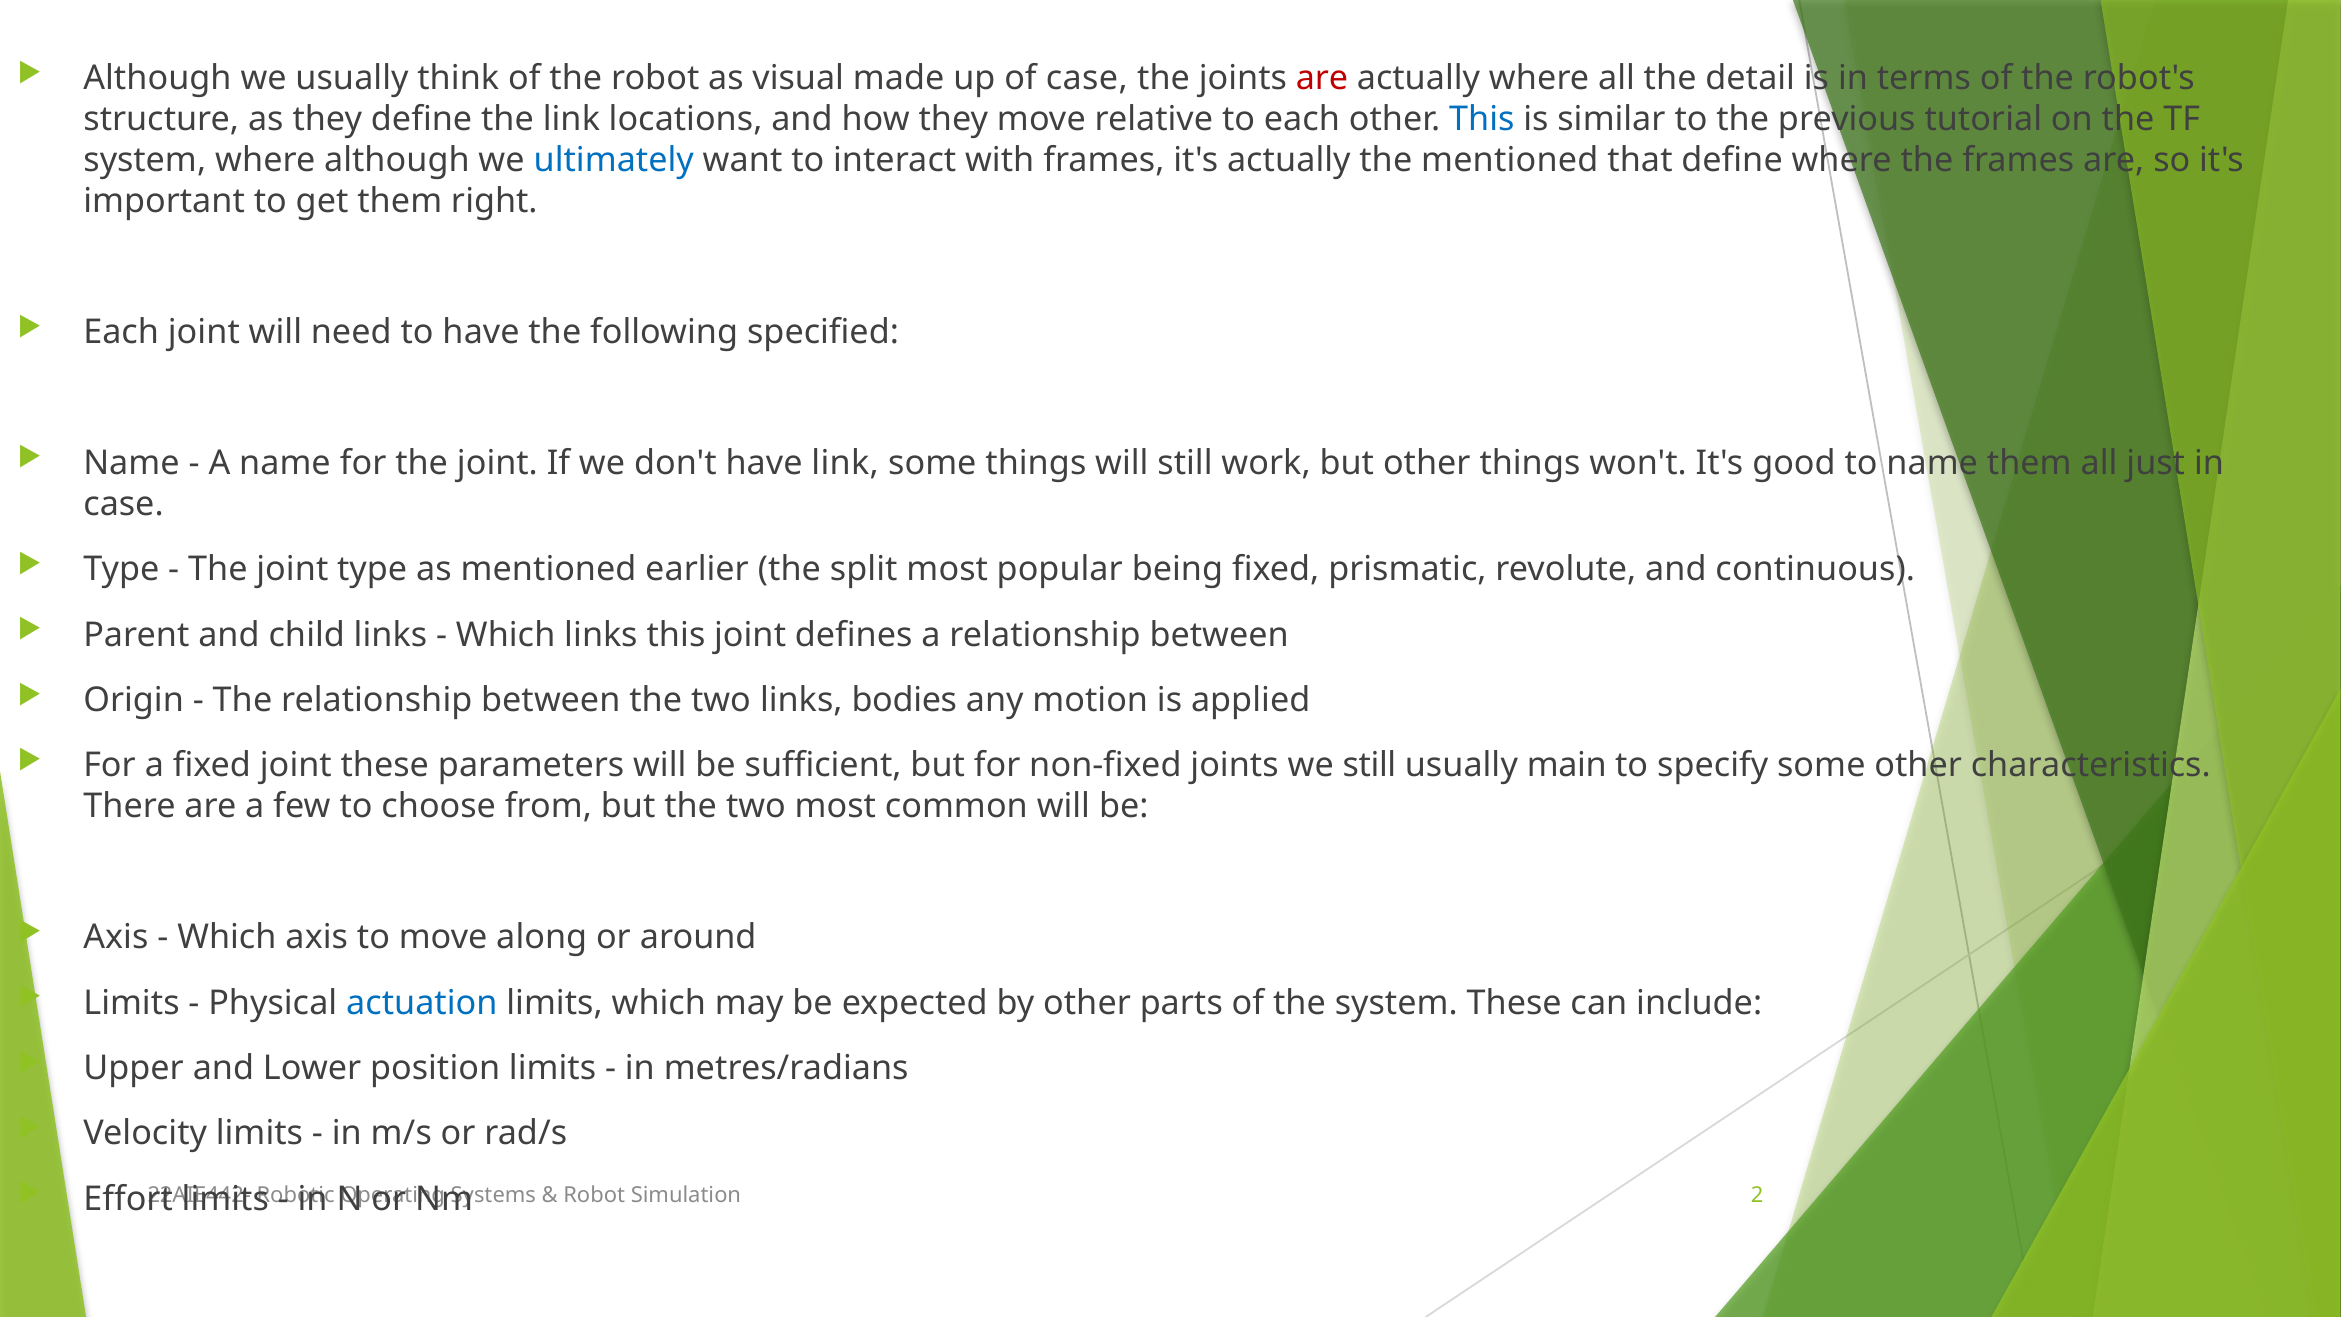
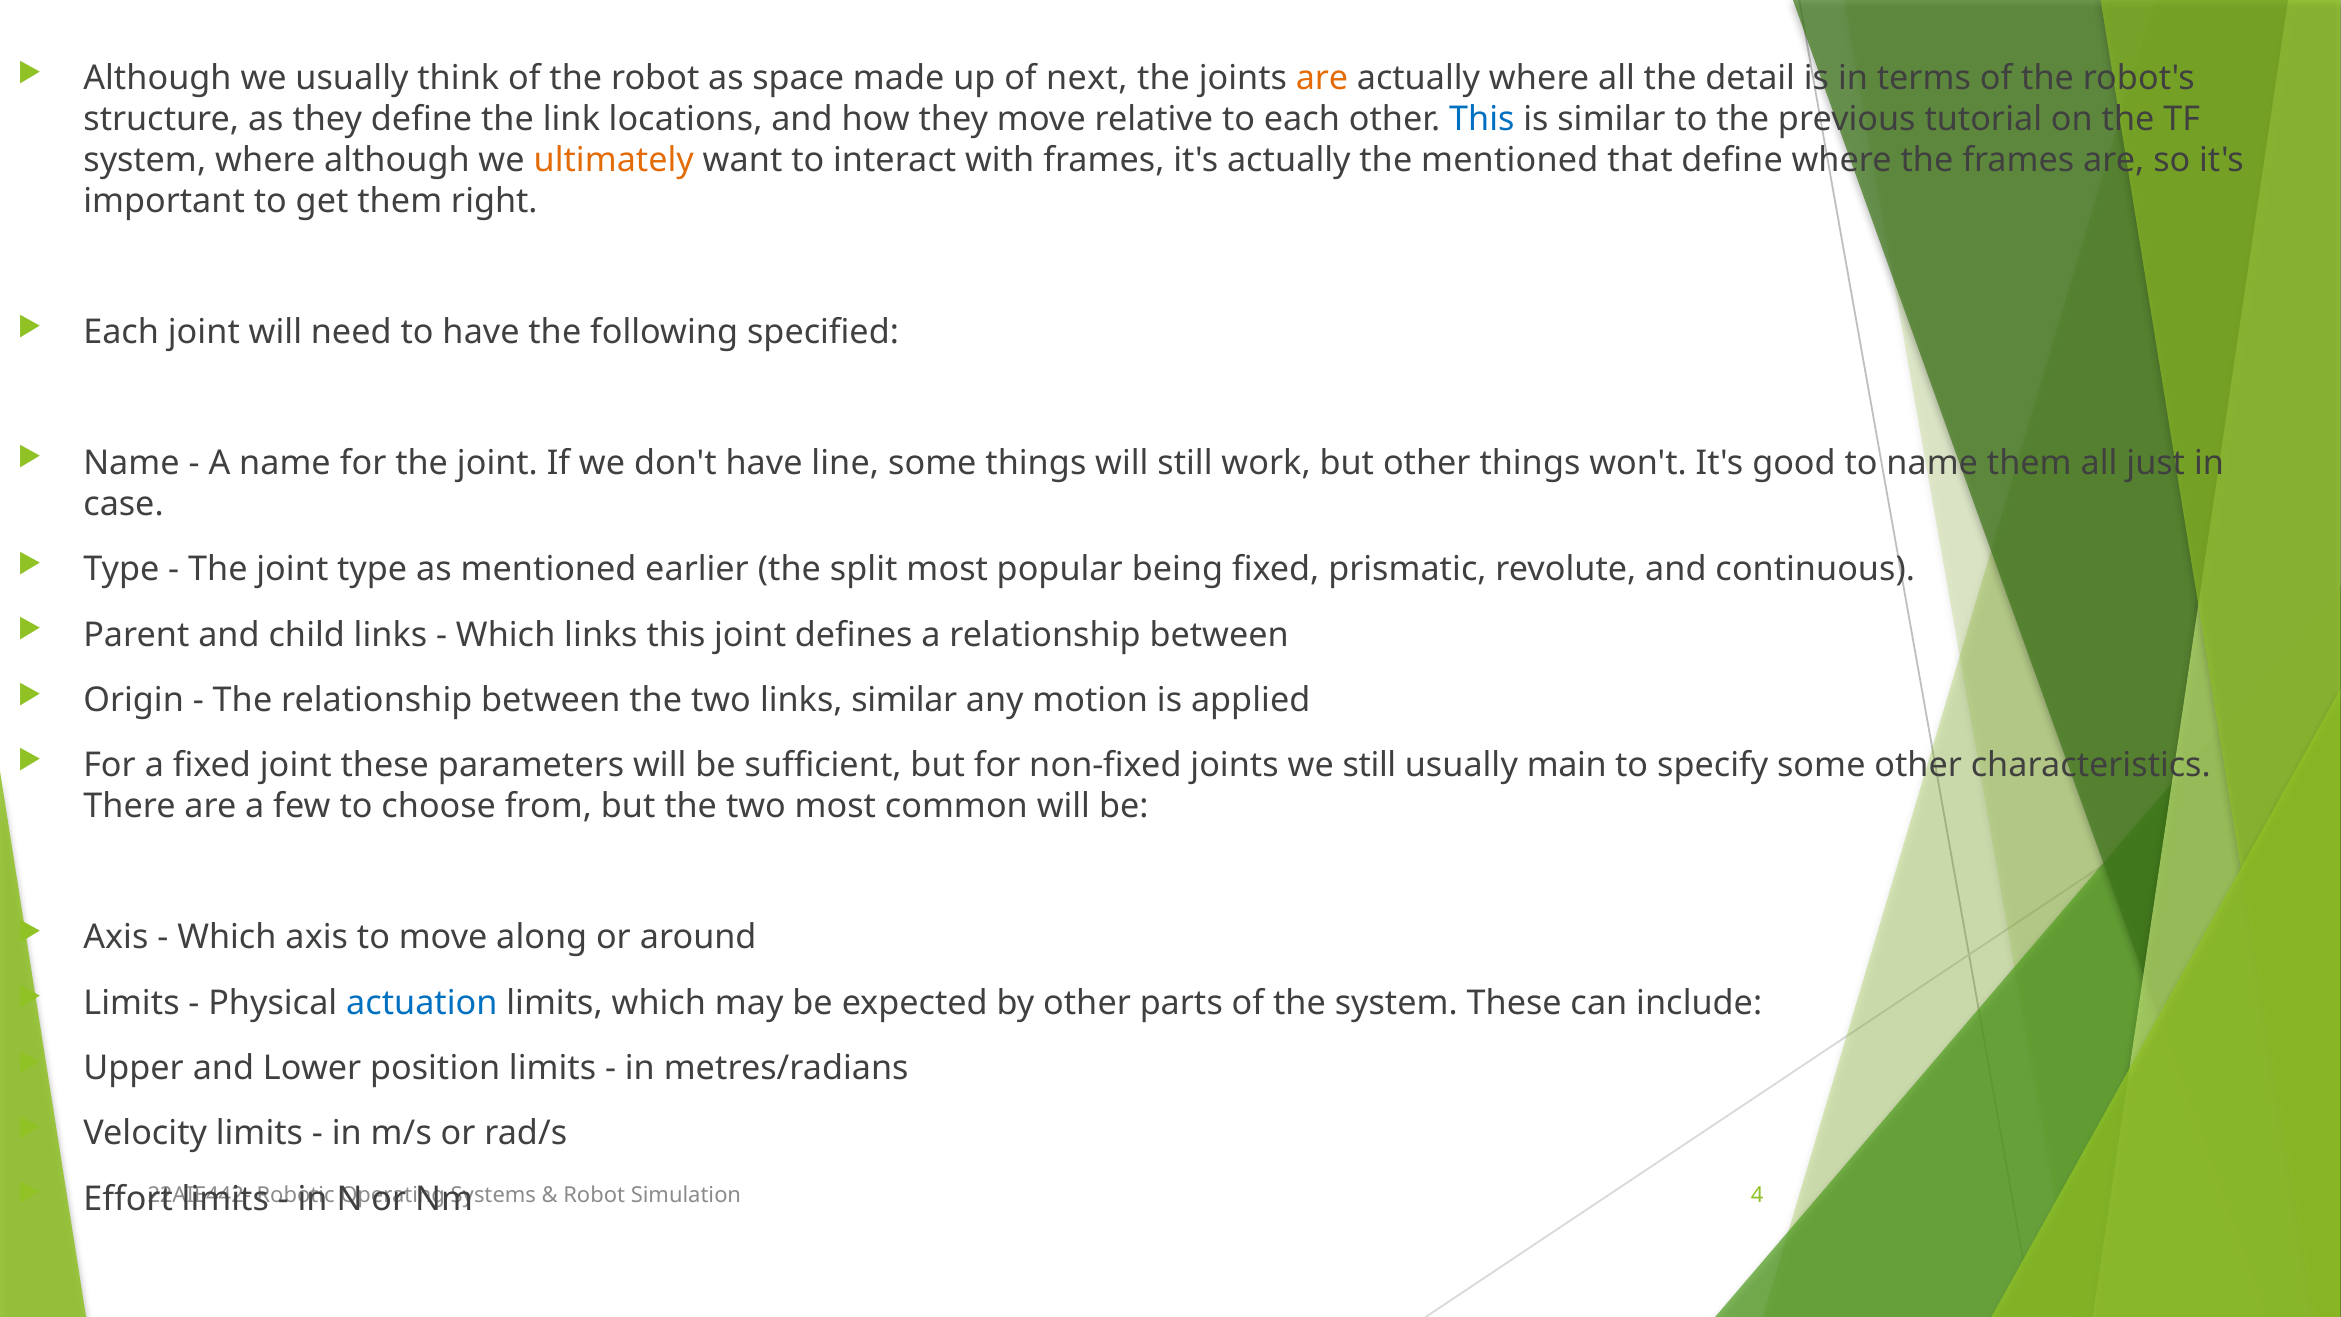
visual: visual -> space (798, 78)
of case: case -> next (1087, 78)
are colour: red -> orange (1322, 78)
ultimately colour: blue -> orange (614, 160)
have link: link -> line (845, 463)
links bodies: bodies -> similar (904, 700)
2: 2 -> 4 (1757, 1195)
